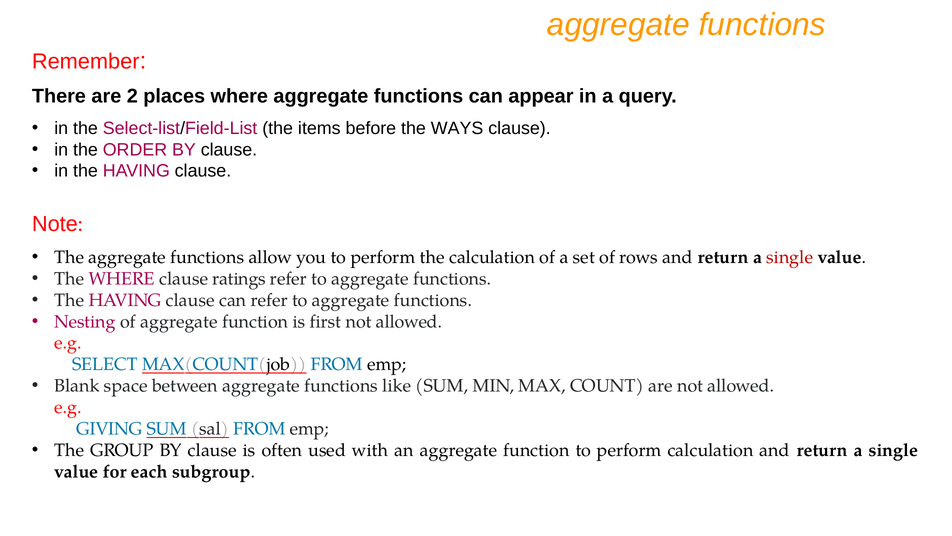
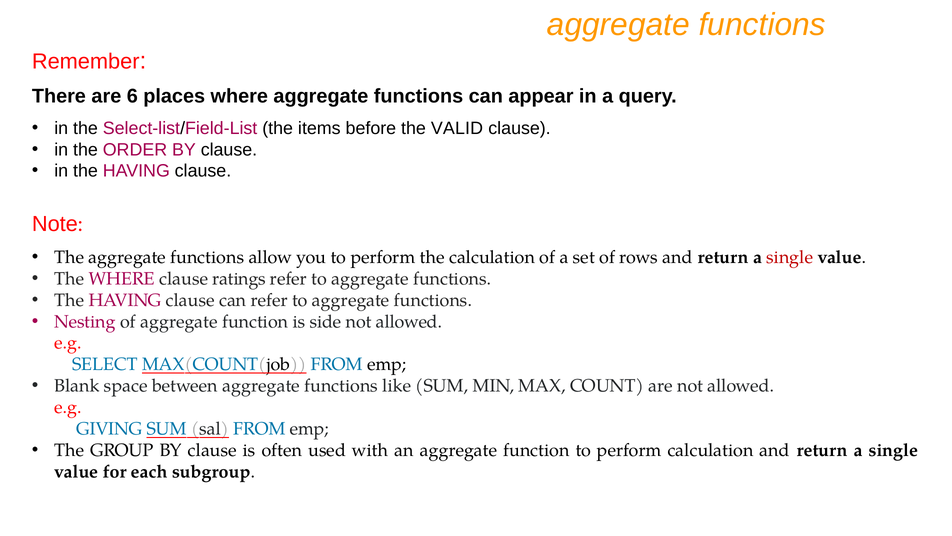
2: 2 -> 6 (132, 96)
WAYS: WAYS -> VALID (457, 128)
first: first -> side (326, 321)
